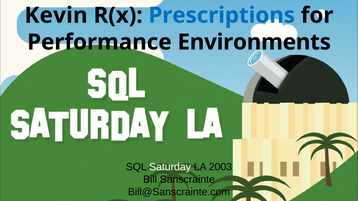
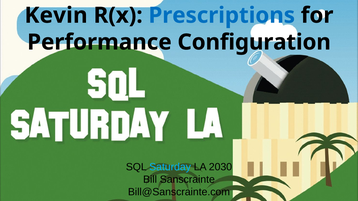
Environments: Environments -> Configuration (254, 42)
Saturday colour: white -> light blue (170, 167)
2003: 2003 -> 2030 (220, 167)
